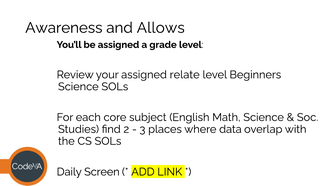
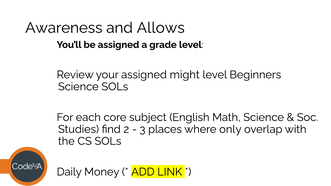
relate: relate -> might (185, 75)
data: data -> only (230, 129)
Screen: Screen -> Money (102, 172)
